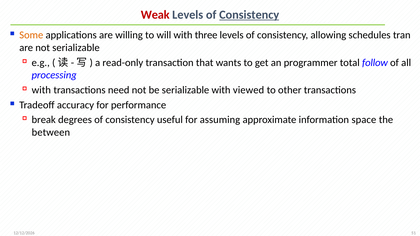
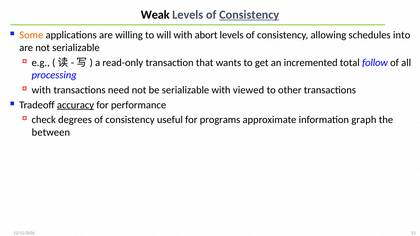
Weak colour: red -> black (155, 15)
three: three -> abort (206, 35)
tran: tran -> into (402, 35)
programmer: programmer -> incremented (311, 63)
accuracy underline: none -> present (76, 105)
break: break -> check (44, 120)
assuming: assuming -> programs (220, 120)
space: space -> graph (364, 120)
